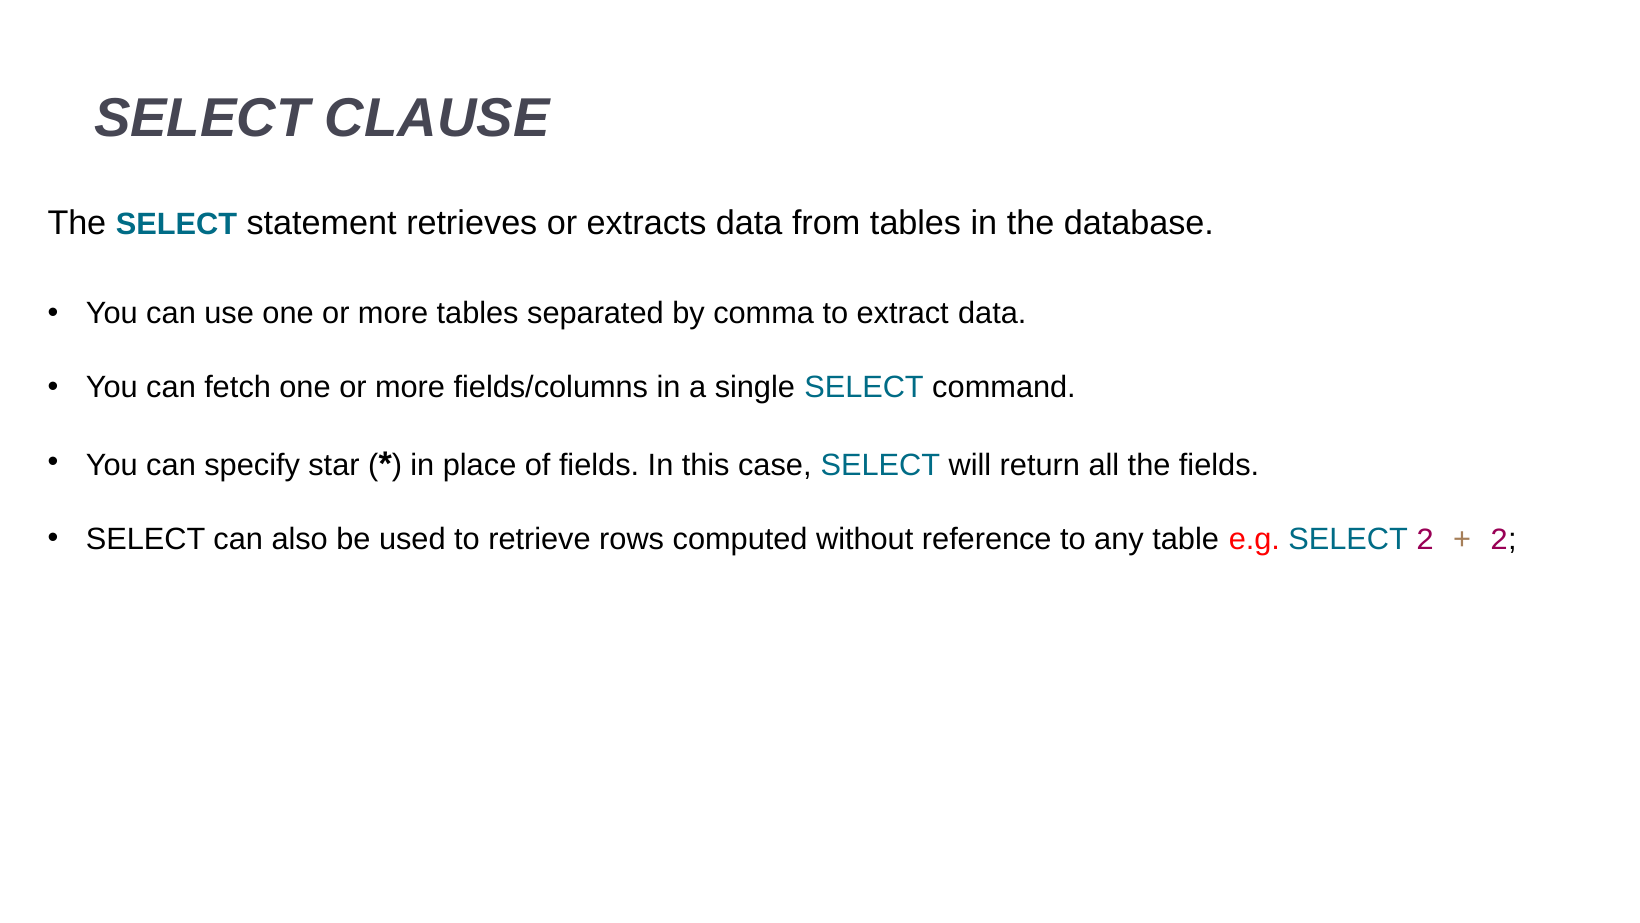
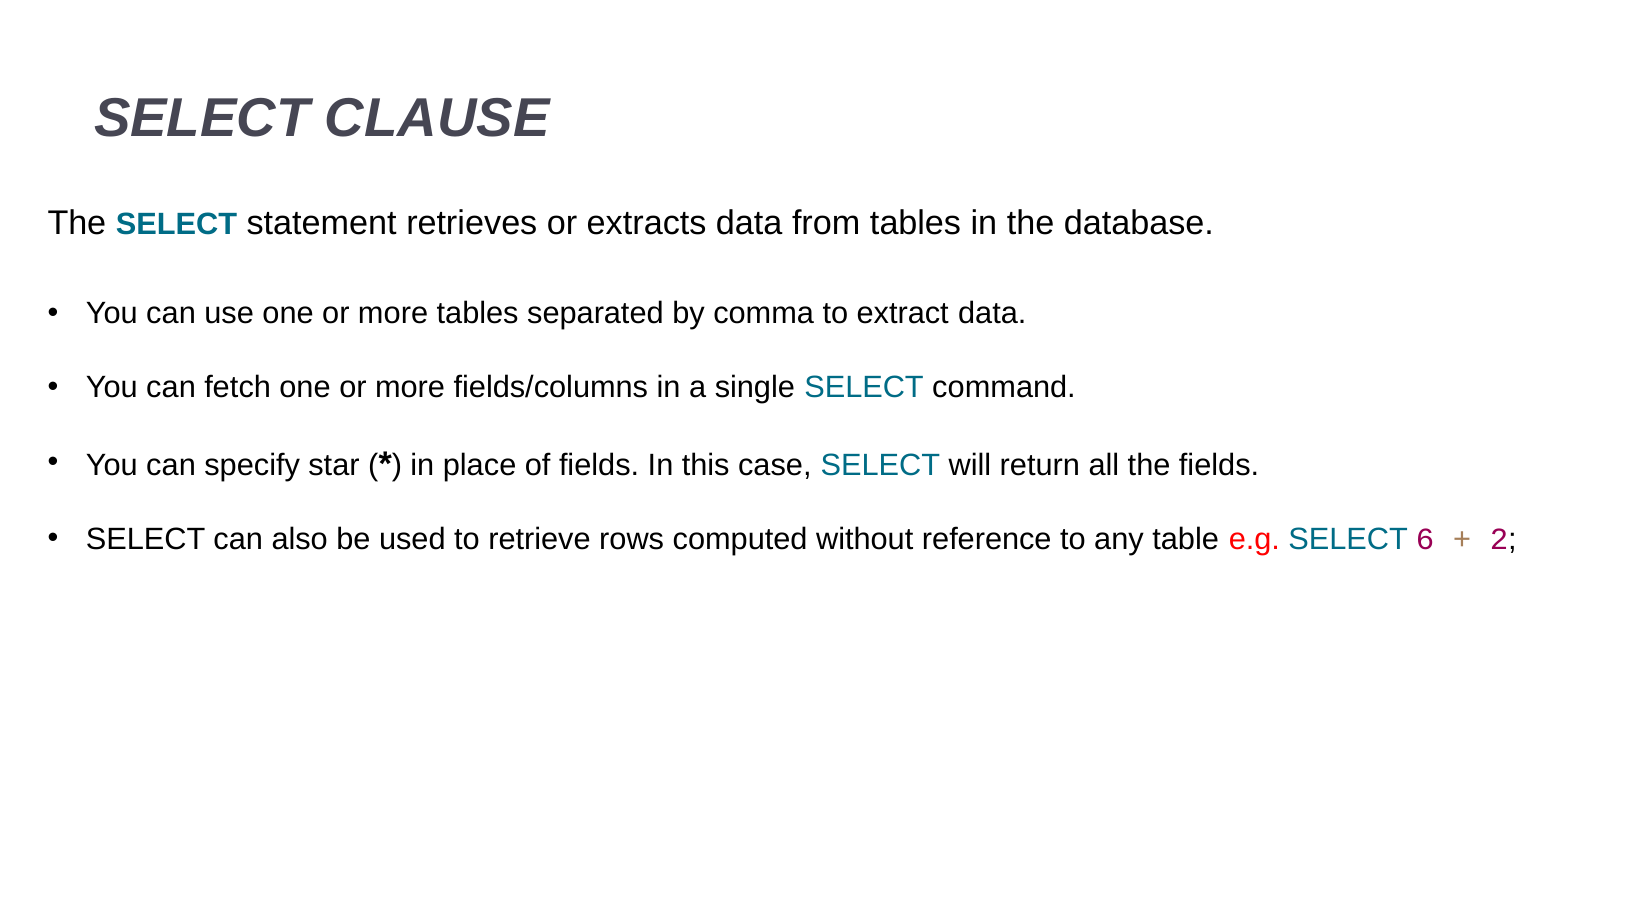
SELECT 2: 2 -> 6 (1425, 539)
